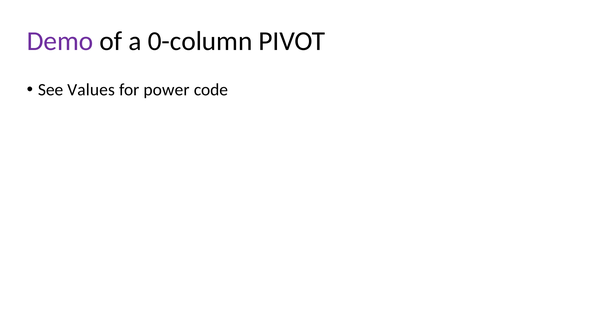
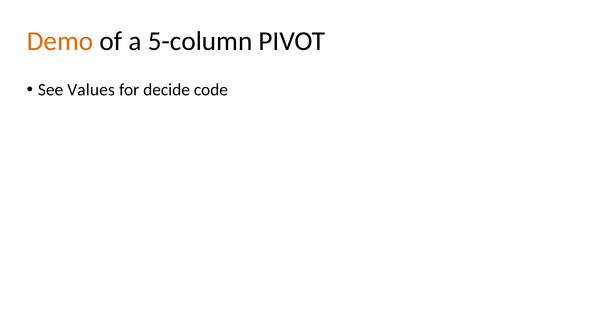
Demo colour: purple -> orange (60, 41)
0-column: 0-column -> 5-column (200, 41)
power: power -> decide (167, 90)
